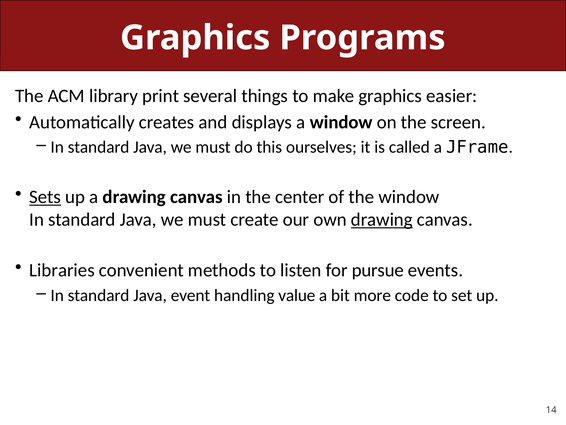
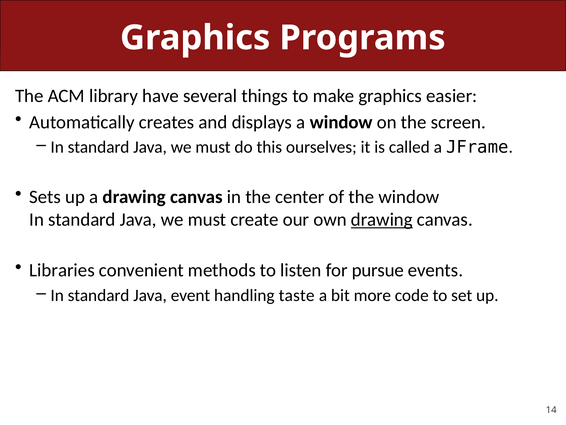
print: print -> have (161, 96)
Sets underline: present -> none (45, 197)
value: value -> taste (297, 295)
